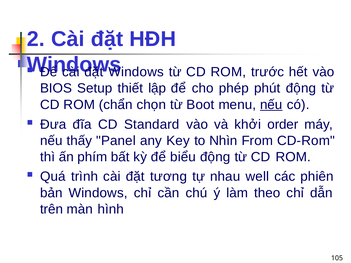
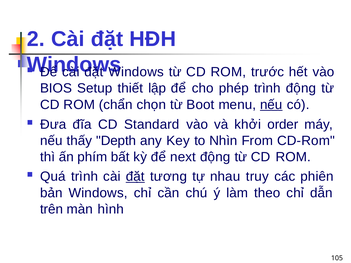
phép phút: phút -> trình (267, 88)
Panel: Panel -> Depth (116, 141)
biểu: biểu -> next (183, 157)
đặt underline: none -> present (135, 177)
well: well -> truy (257, 177)
